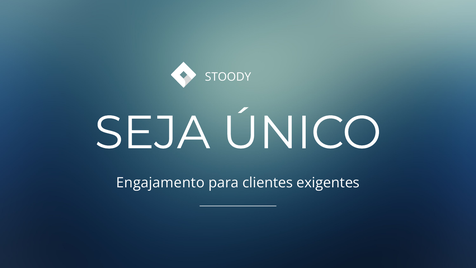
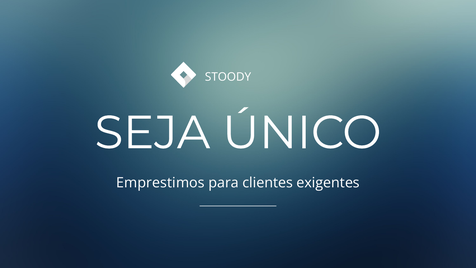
Engajamento: Engajamento -> Emprestimos (160, 183)
